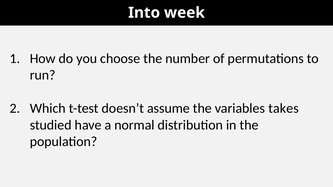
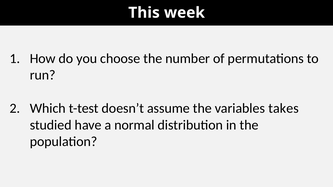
Into: Into -> This (144, 13)
